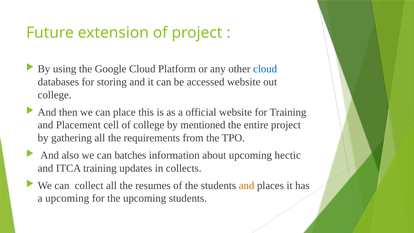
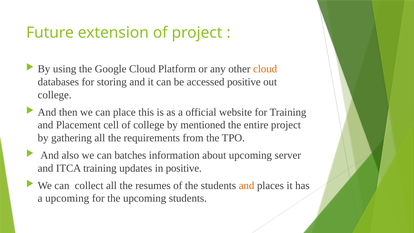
cloud colour: blue -> orange (265, 69)
accessed website: website -> positive (244, 82)
hectic: hectic -> server (288, 155)
in collects: collects -> positive (184, 168)
